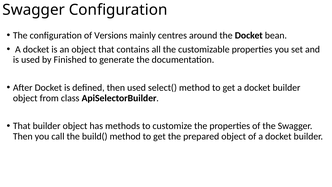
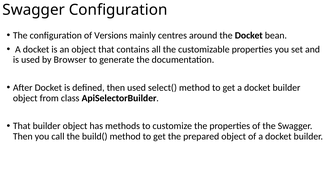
Finished: Finished -> Browser (70, 60)
